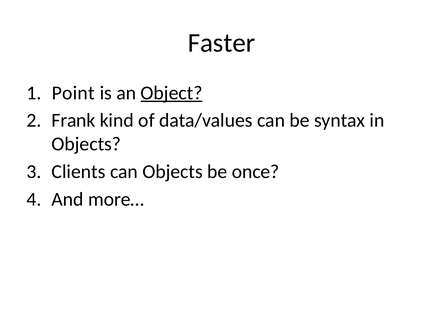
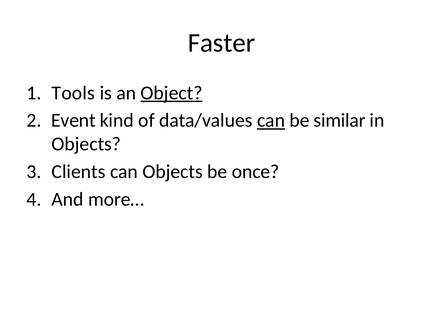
Point: Point -> Tools (73, 93)
Frank: Frank -> Event (73, 121)
can underline: none -> present (271, 121)
syntax: syntax -> similar (340, 121)
